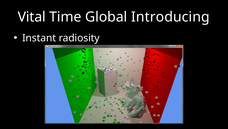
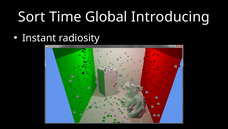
Vital: Vital -> Sort (32, 17)
